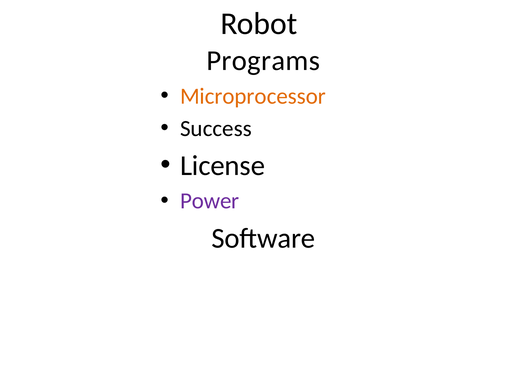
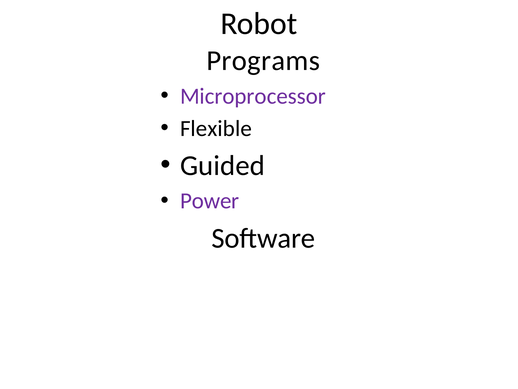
Microprocessor colour: orange -> purple (253, 96)
Success: Success -> Flexible (216, 128)
License: License -> Guided (222, 165)
